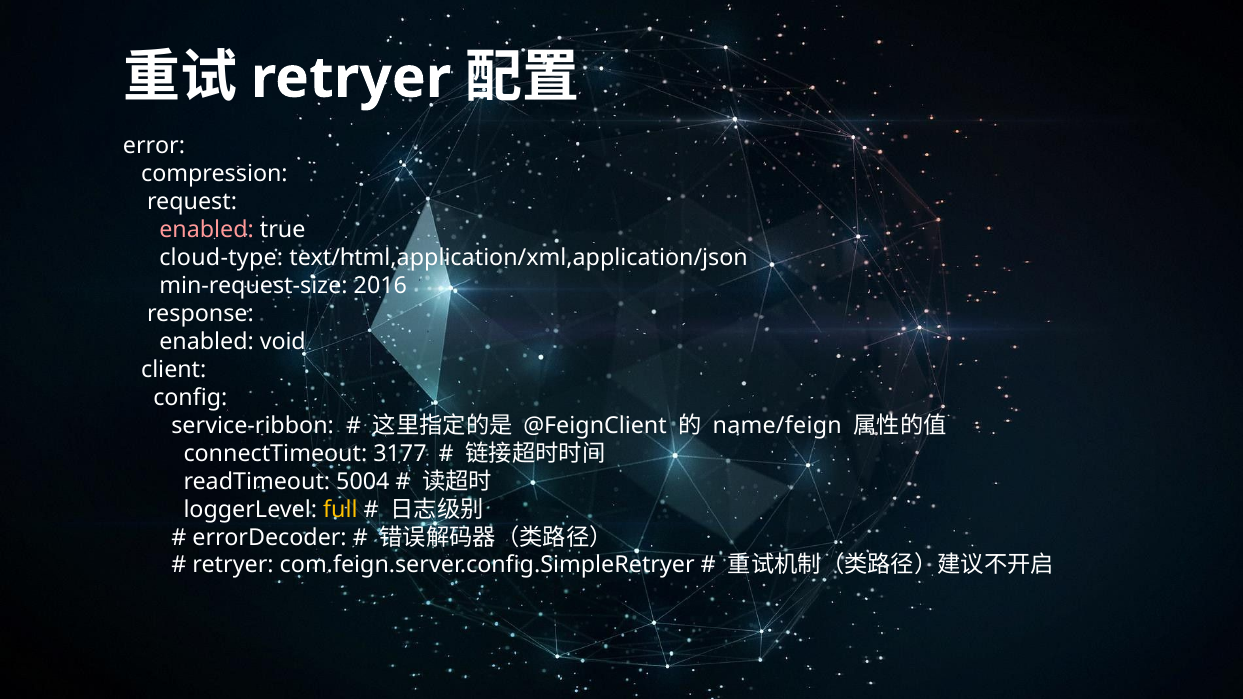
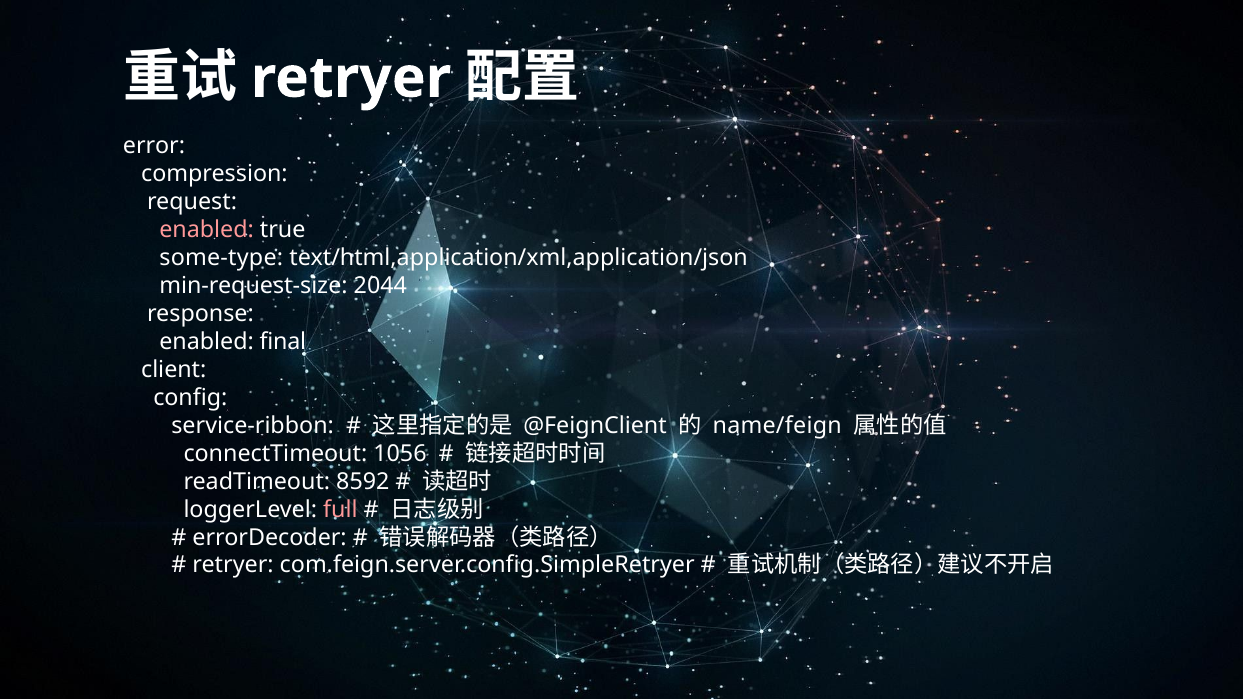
cloud-type: cloud-type -> some-type (221, 258)
2016: 2016 -> 2044 (380, 286)
void: void -> final (283, 342)
3177: 3177 -> 1056 (400, 454)
5004: 5004 -> 8592 (363, 482)
full colour: yellow -> pink (340, 510)
